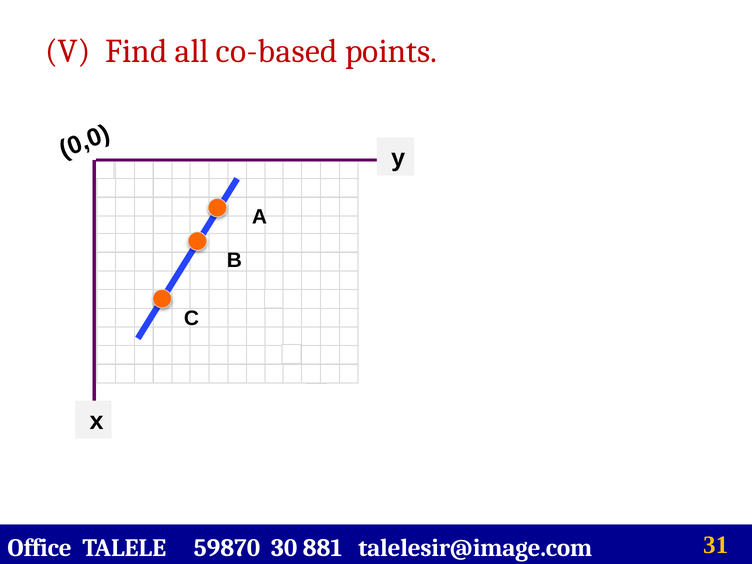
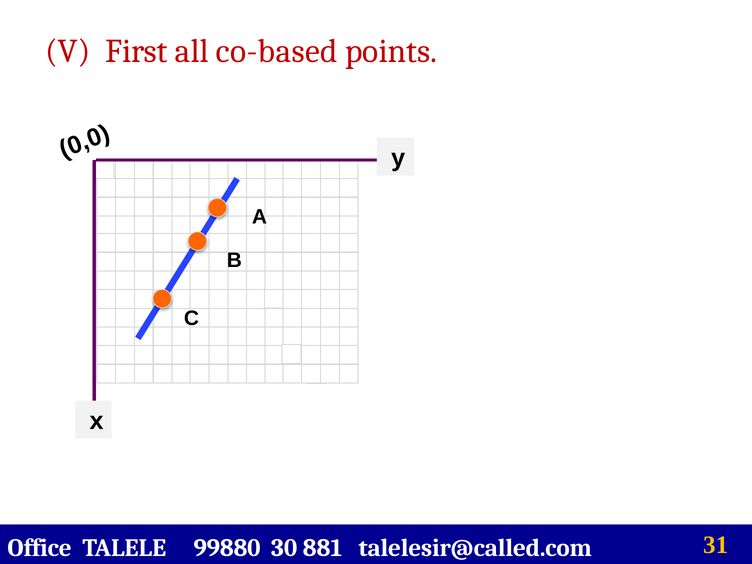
Find: Find -> First (136, 51)
59870: 59870 -> 99880 (227, 548)
talelesir@image.com: talelesir@image.com -> talelesir@called.com (475, 548)
